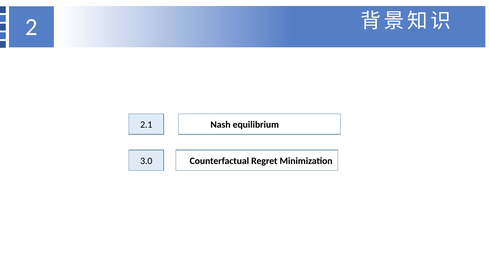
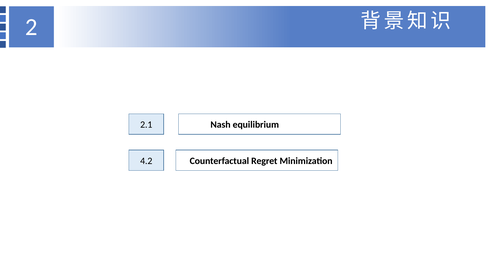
3.0: 3.0 -> 4.2 (146, 161)
